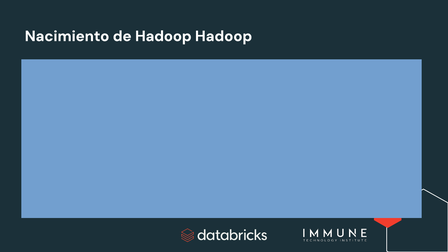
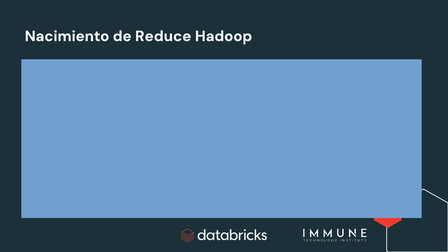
de Hadoop: Hadoop -> Reduce (163, 36)
